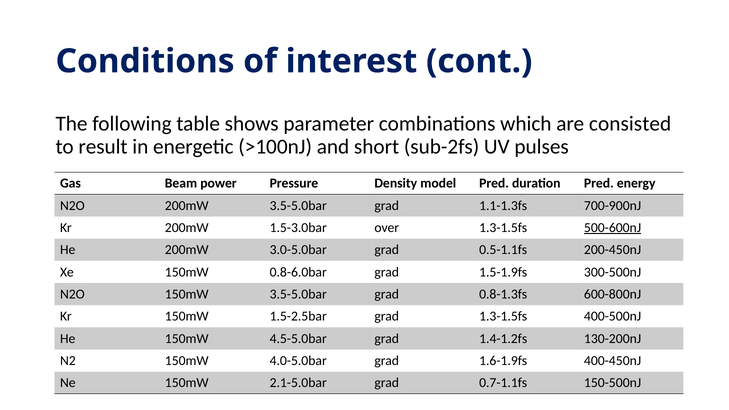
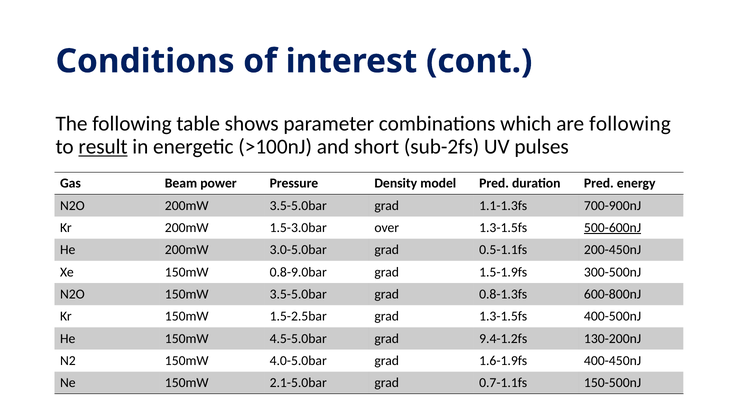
are consisted: consisted -> following (630, 124)
result underline: none -> present (103, 147)
0.8-6.0bar: 0.8-6.0bar -> 0.8-9.0bar (298, 272)
1.4-1.2fs: 1.4-1.2fs -> 9.4-1.2fs (503, 339)
